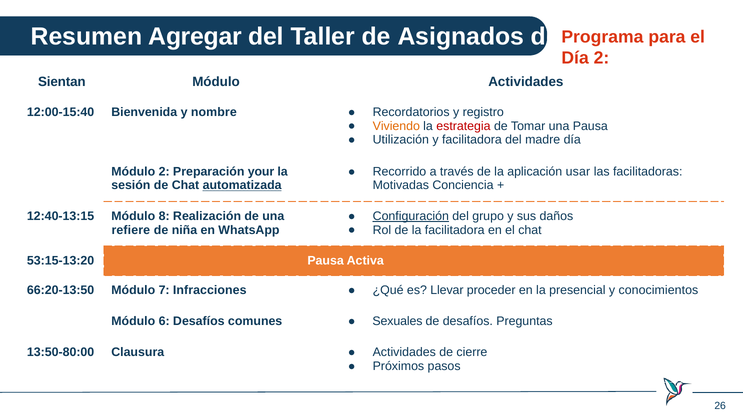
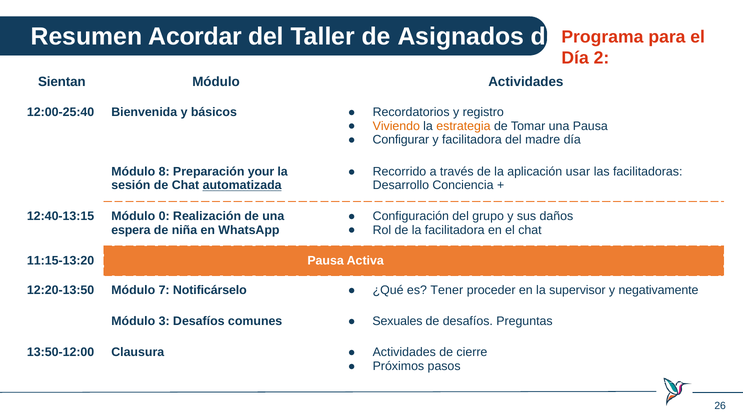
Agregar: Agregar -> Acordar (195, 36)
12:00-15:40: 12:00-15:40 -> 12:00-25:40 (61, 112)
nombre: nombre -> básicos (214, 112)
estrategia colour: red -> orange (463, 126)
Utilización: Utilización -> Configurar (401, 140)
Módulo 2: 2 -> 8 (164, 171)
Motivadas: Motivadas -> Desarrollo (401, 185)
8: 8 -> 0 (164, 216)
Configuración underline: present -> none (411, 216)
refiere: refiere -> espera (131, 230)
53:15-13:20: 53:15-13:20 -> 11:15-13:20 (61, 261)
66:20-13:50: 66:20-13:50 -> 12:20-13:50 (61, 290)
Infracciones: Infracciones -> Notificárselo (210, 290)
Llevar: Llevar -> Tener (447, 290)
presencial: presencial -> supervisor (577, 290)
conocimientos: conocimientos -> negativamente (658, 290)
6: 6 -> 3 (164, 321)
13:50-80:00: 13:50-80:00 -> 13:50-12:00 (61, 352)
